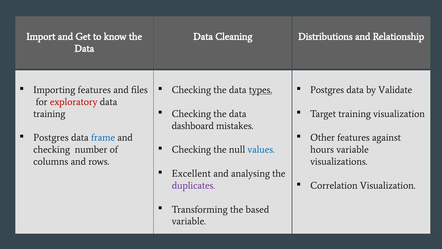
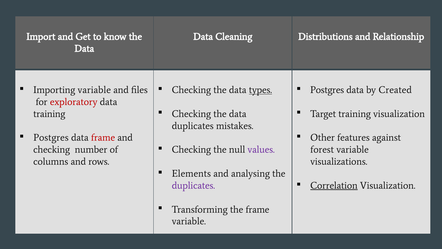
Importing features: features -> variable (94, 90)
Validate: Validate -> Created (395, 90)
dashboard: dashboard -> duplicates (193, 126)
frame colour: blue -> red (103, 138)
values colour: blue -> purple (261, 149)
hours: hours -> forest (322, 149)
Excellent: Excellent -> Elements (191, 173)
Correlation underline: none -> present (334, 185)
the based: based -> frame (257, 209)
